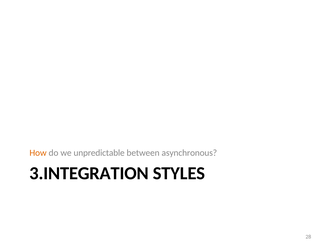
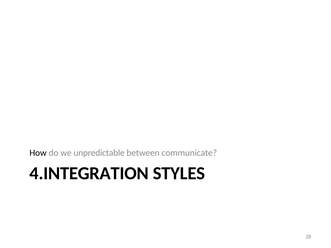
How colour: orange -> black (38, 153)
asynchronous: asynchronous -> communicate (189, 153)
3.INTEGRATION: 3.INTEGRATION -> 4.INTEGRATION (89, 173)
